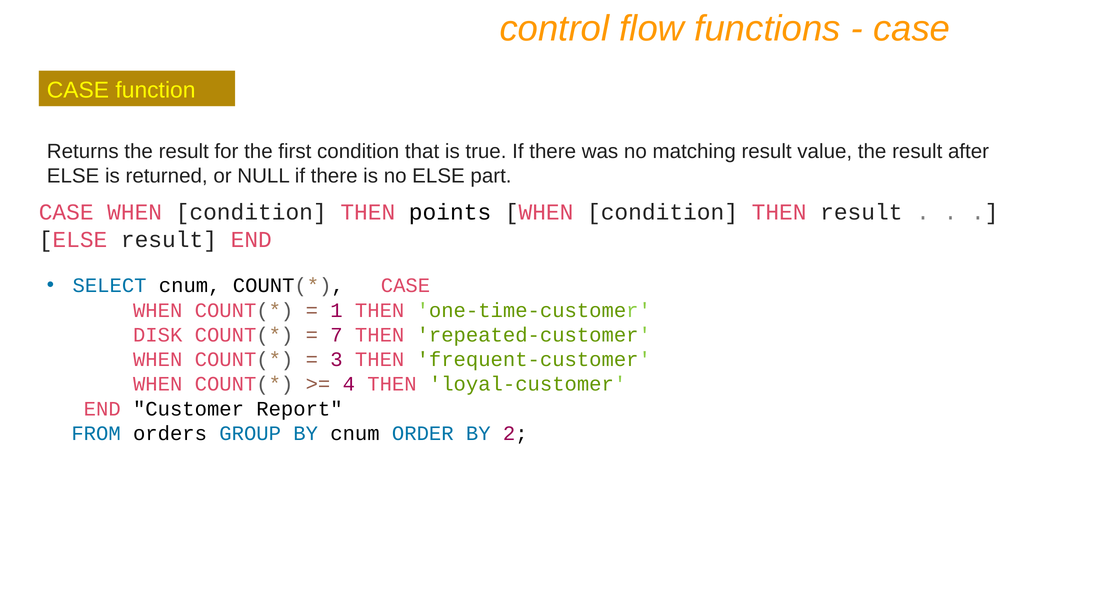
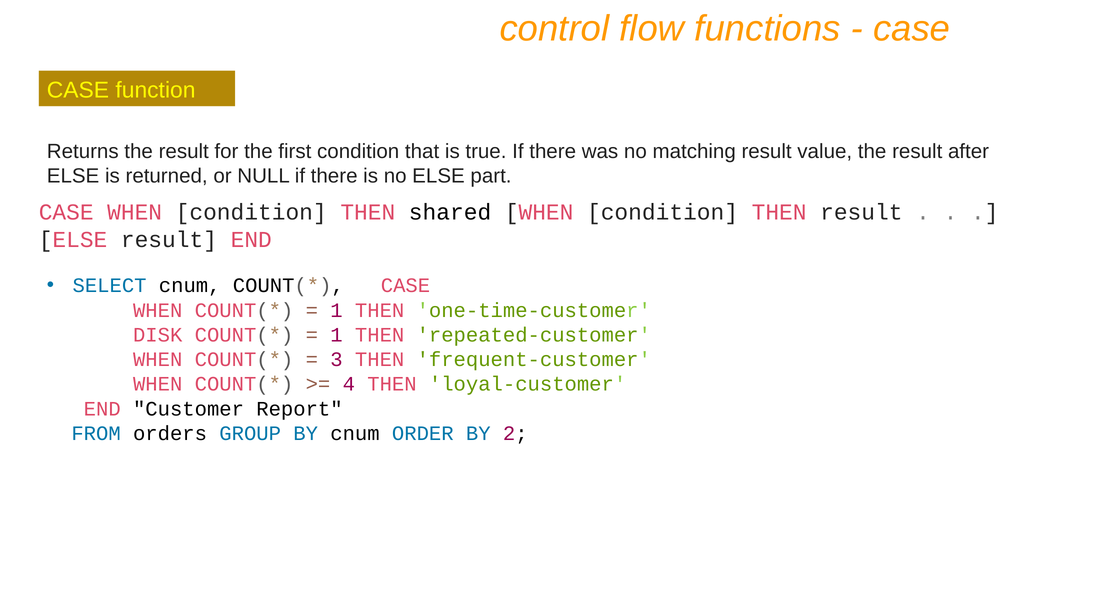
points: points -> shared (450, 212)
7: 7 -> 1 (336, 335)
